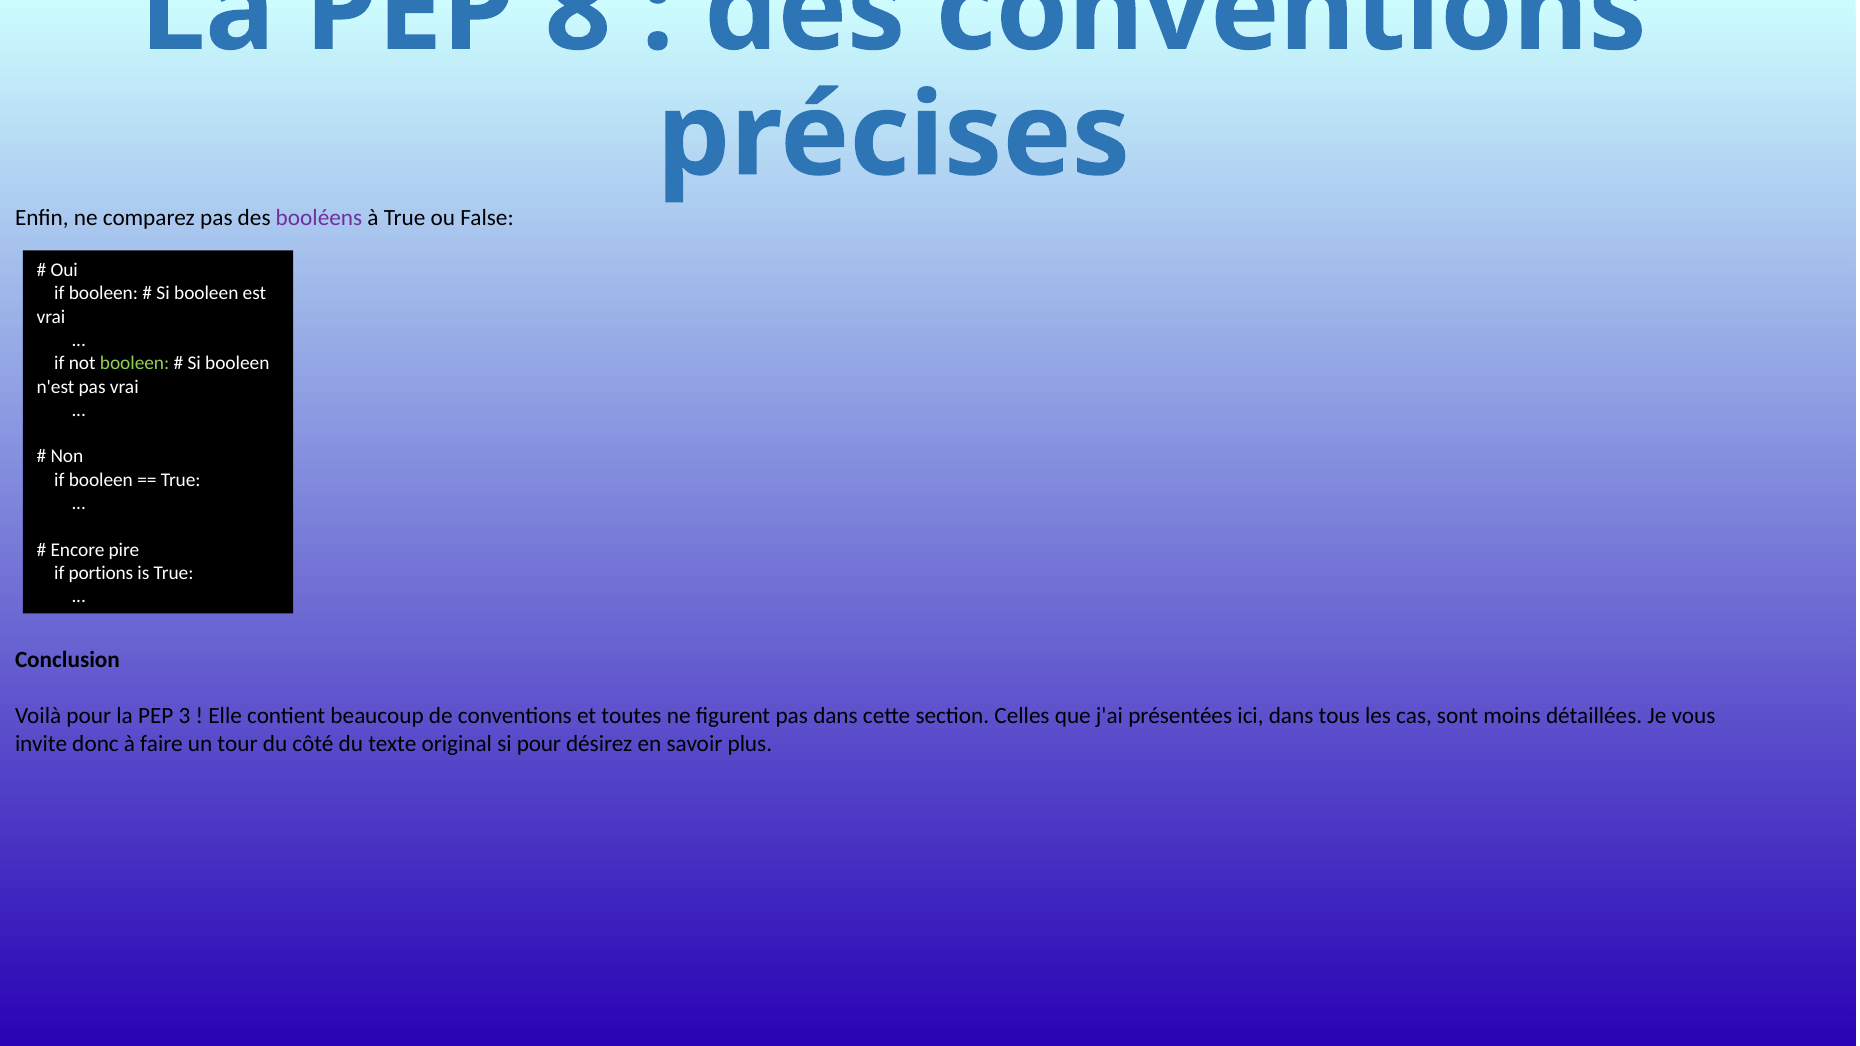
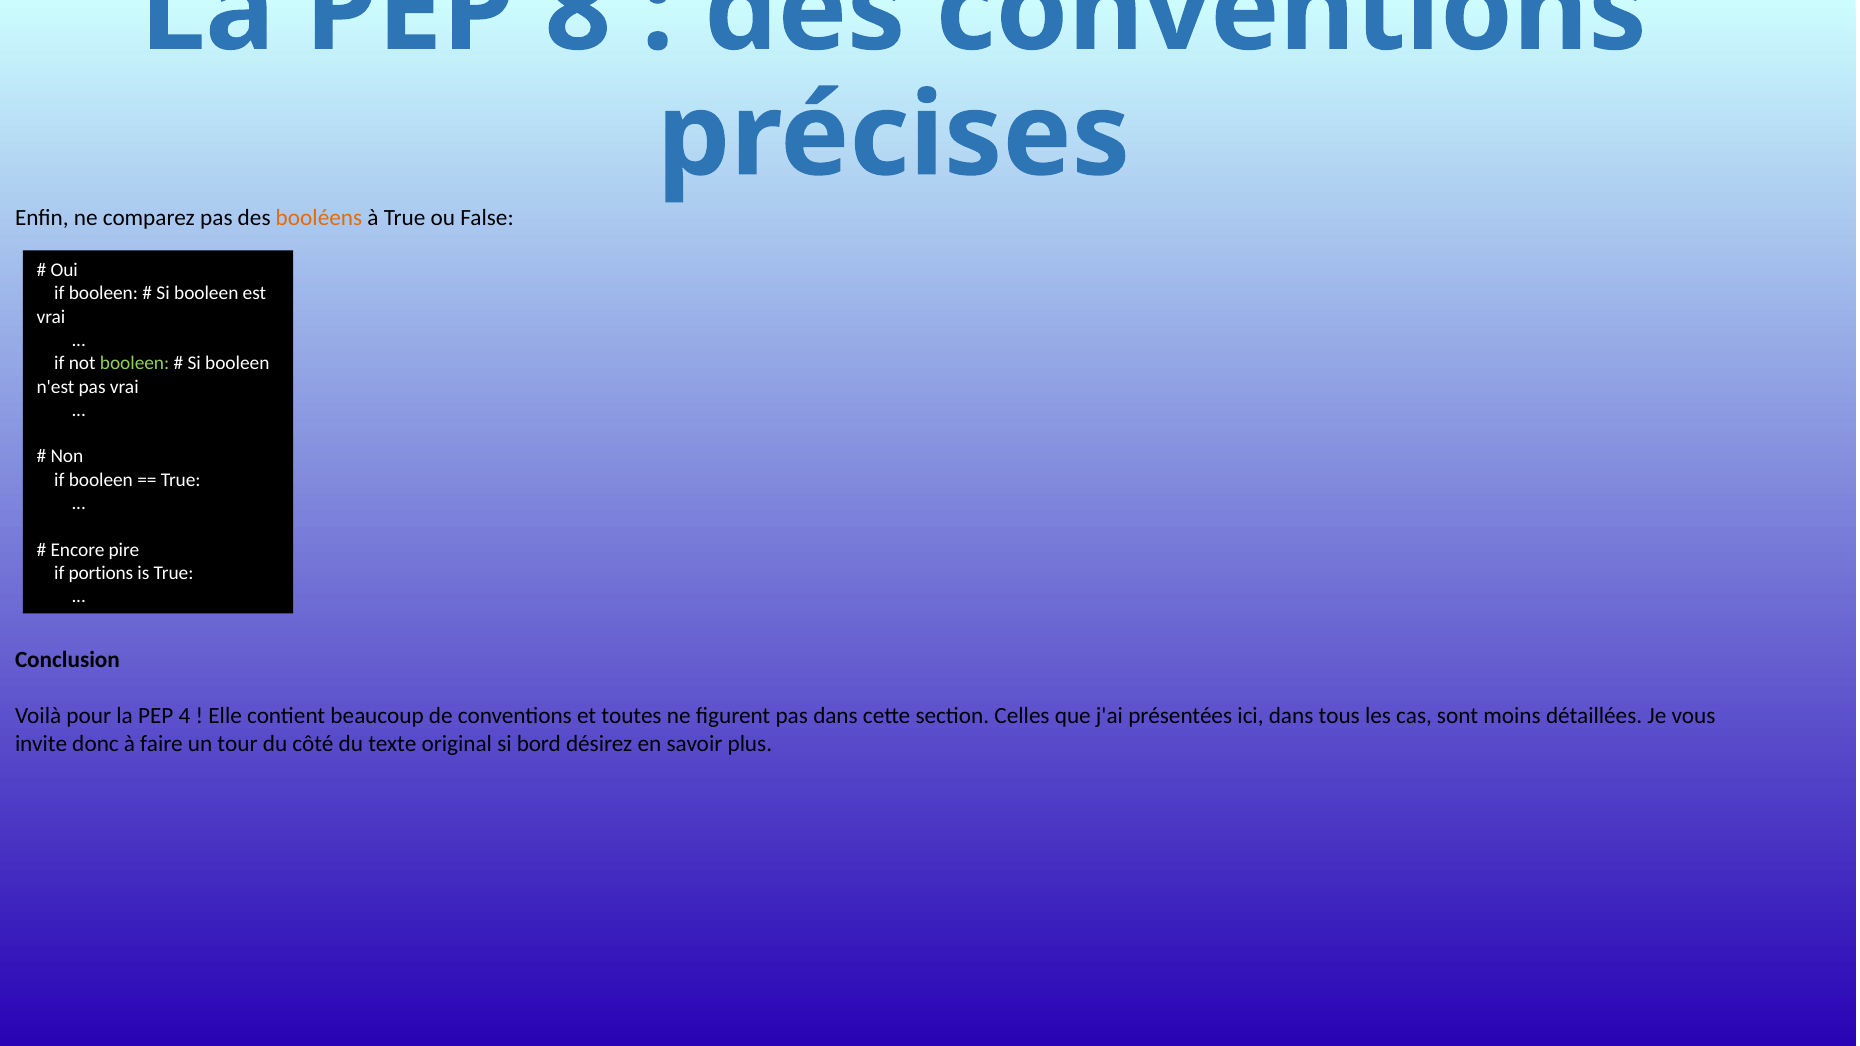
booléens colour: purple -> orange (319, 218)
3: 3 -> 4 (185, 716)
si pour: pour -> bord (539, 744)
